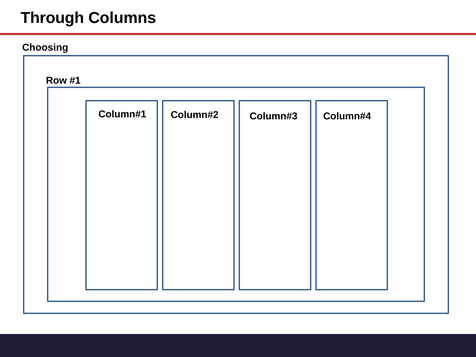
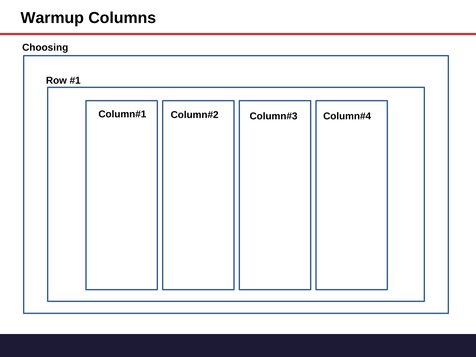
Through: Through -> Warmup (52, 18)
